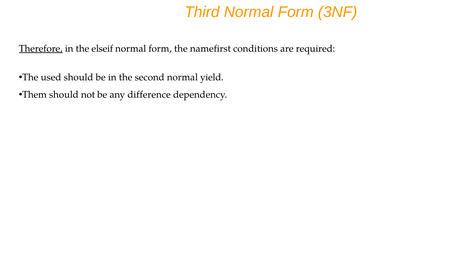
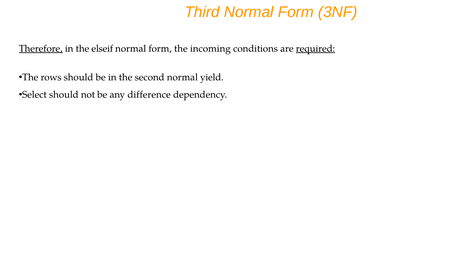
namefirst: namefirst -> incoming (210, 49)
required underline: none -> present (315, 49)
used: used -> rows (51, 77)
Them: Them -> Select (34, 95)
